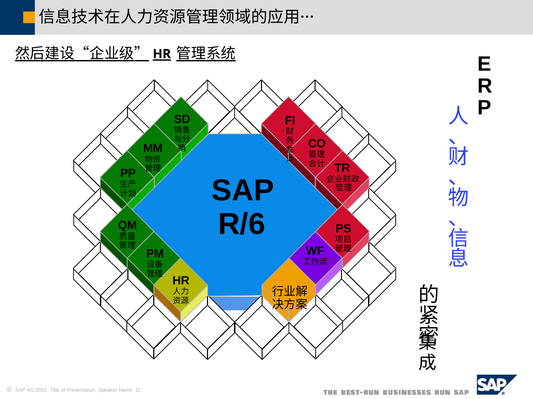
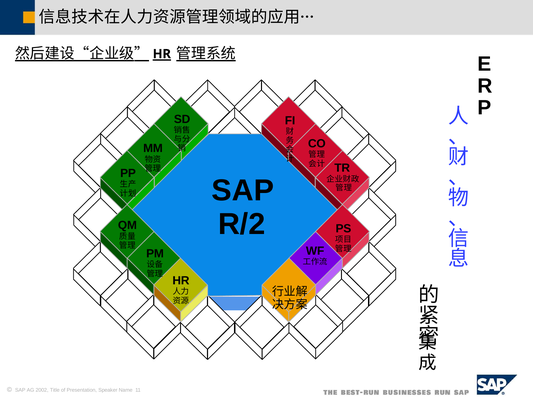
R/6: R/6 -> R/2 (242, 224)
